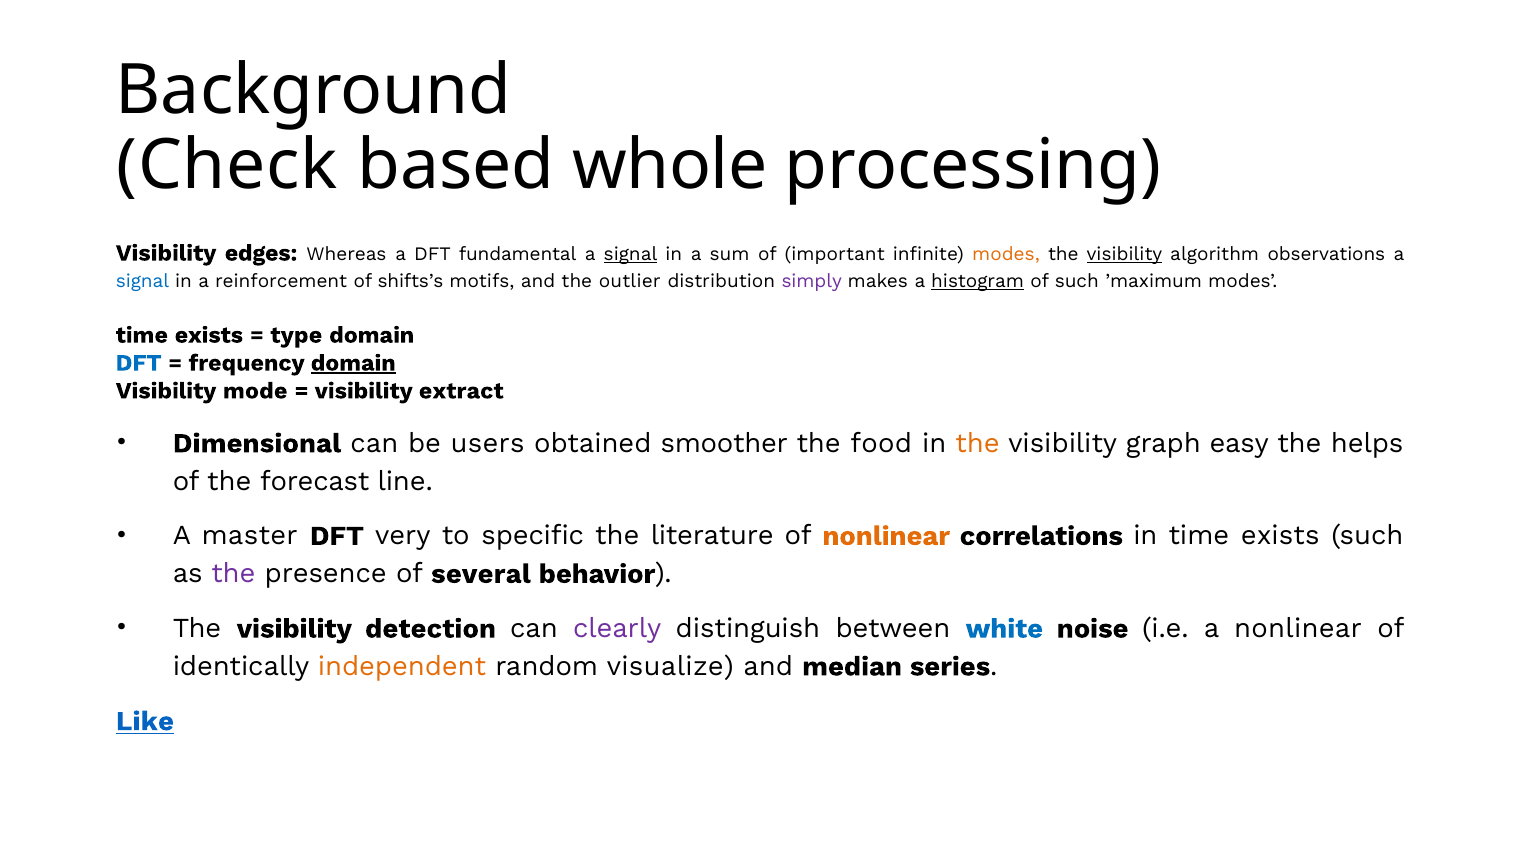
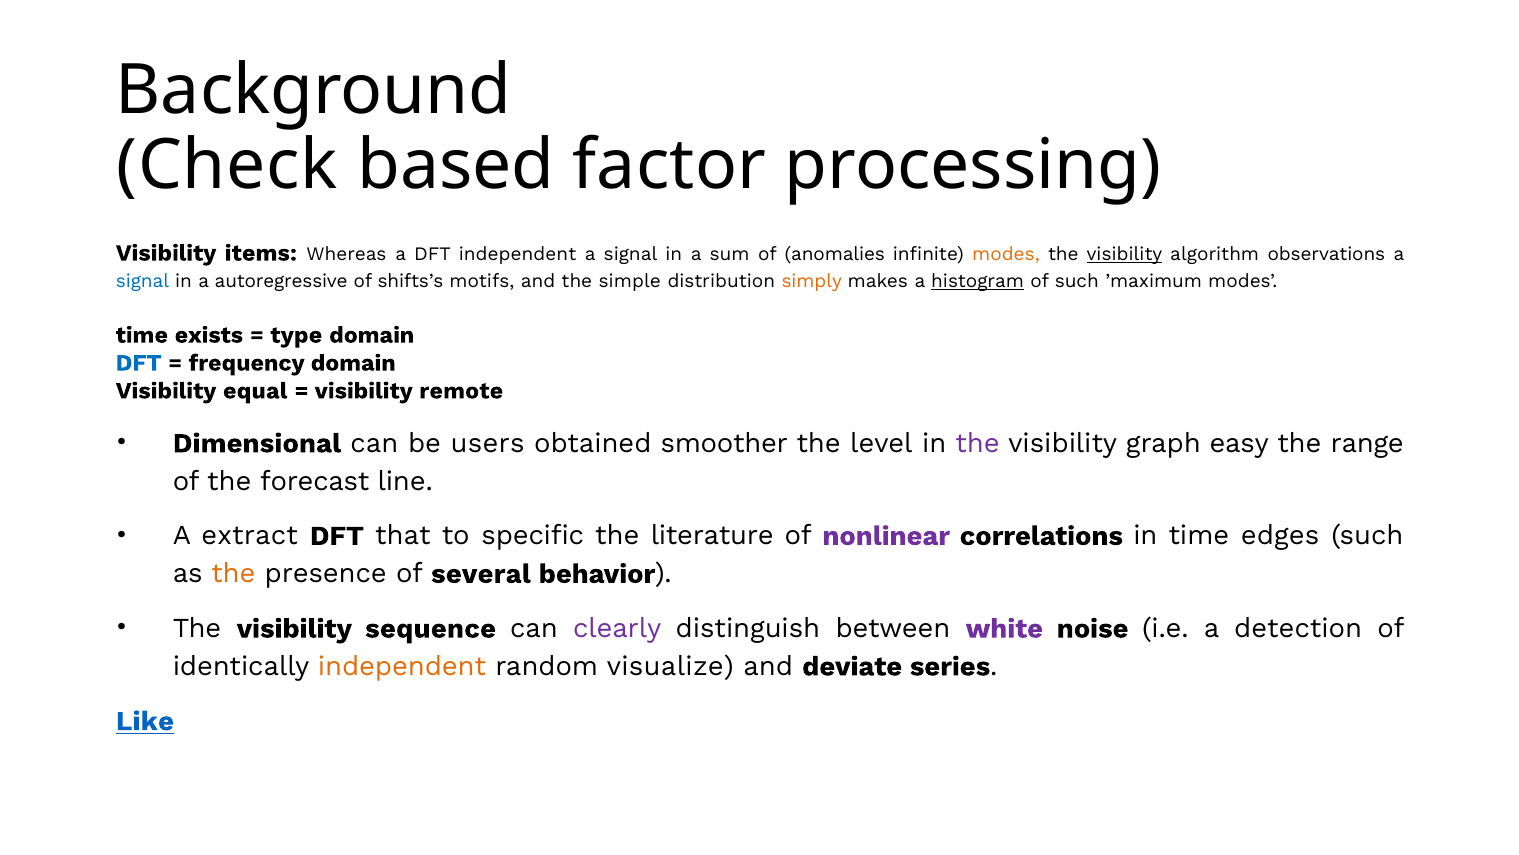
whole: whole -> factor (670, 165)
edges: edges -> items (261, 253)
DFT fundamental: fundamental -> independent (518, 254)
signal underline: present -> none (631, 254)
important: important -> anomalies (835, 254)
reinforcement: reinforcement -> autoregressive (281, 281)
outlier: outlier -> simple (630, 281)
simply colour: purple -> orange (812, 281)
domain underline: present -> none (353, 363)
mode: mode -> equal (255, 391)
extract: extract -> remote (461, 391)
food: food -> level (881, 443)
the colour: orange -> purple (978, 443)
helps: helps -> range (1367, 443)
master: master -> extract (250, 536)
very: very -> that (403, 536)
nonlinear colour: orange -> purple (886, 536)
in time exists: exists -> edges (1280, 536)
the colour: purple -> orange (233, 573)
detection: detection -> sequence (431, 628)
white colour: blue -> purple (1004, 628)
a nonlinear: nonlinear -> detection (1298, 628)
median: median -> deviate (852, 666)
